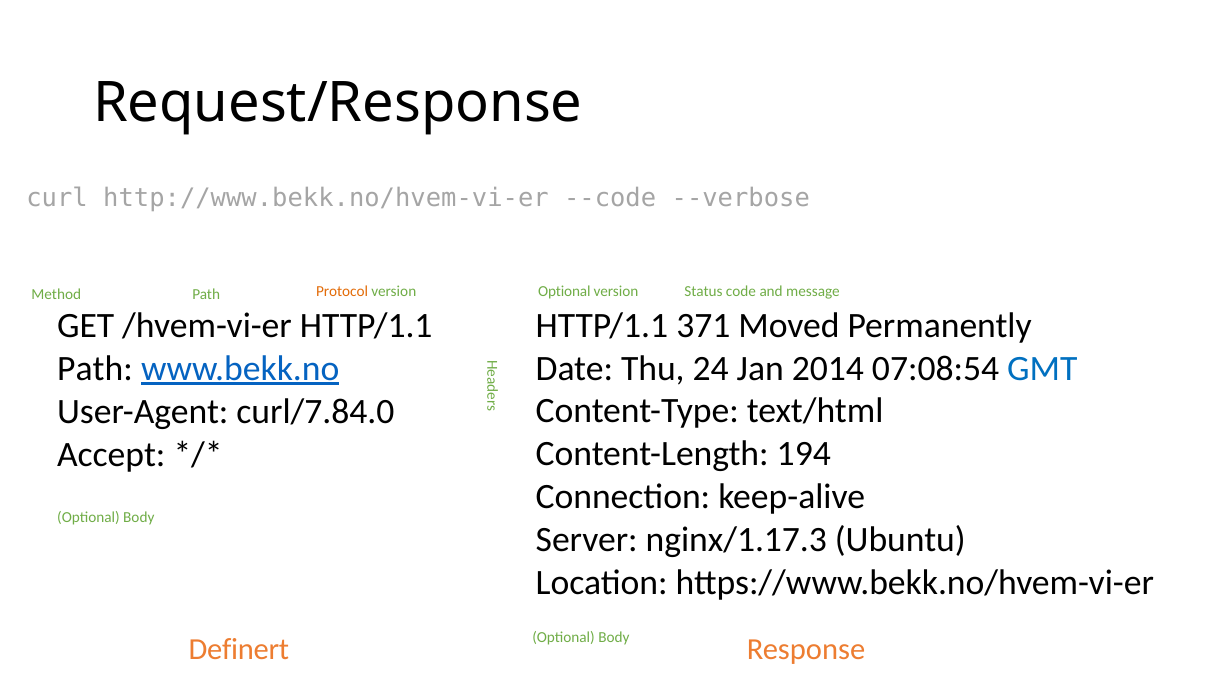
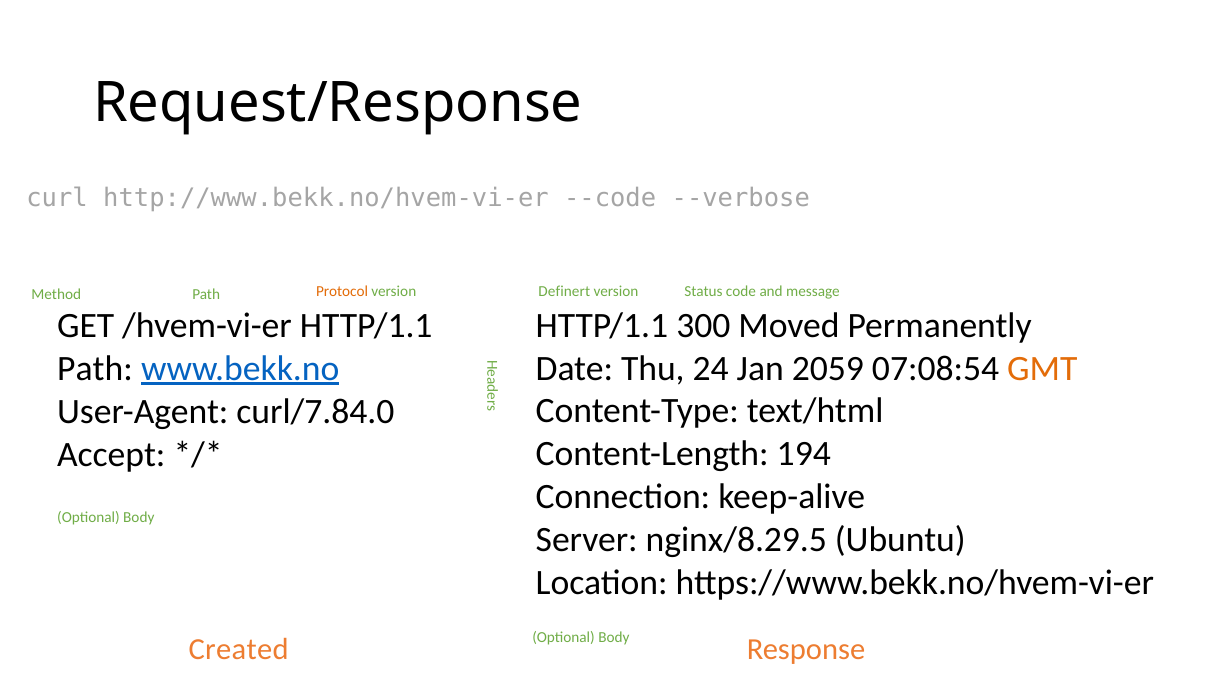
Optional: Optional -> Definert (564, 292)
371: 371 -> 300 (703, 326)
2014: 2014 -> 2059 (828, 369)
GMT colour: blue -> orange (1042, 369)
nginx/1.17.3: nginx/1.17.3 -> nginx/8.29.5 (736, 540)
Definert: Definert -> Created (239, 650)
